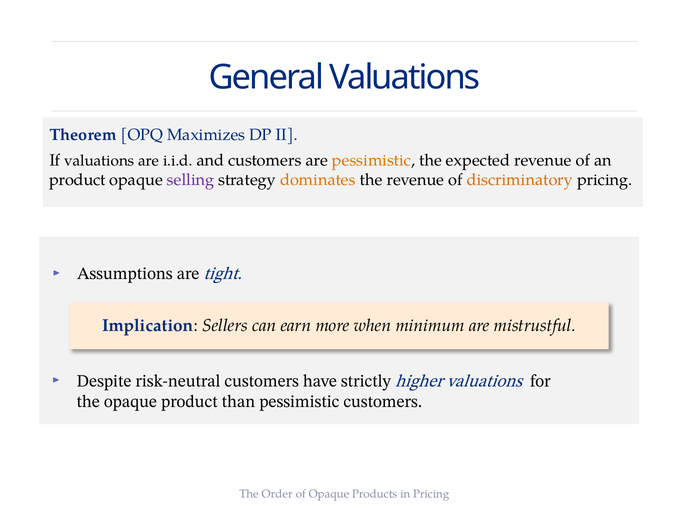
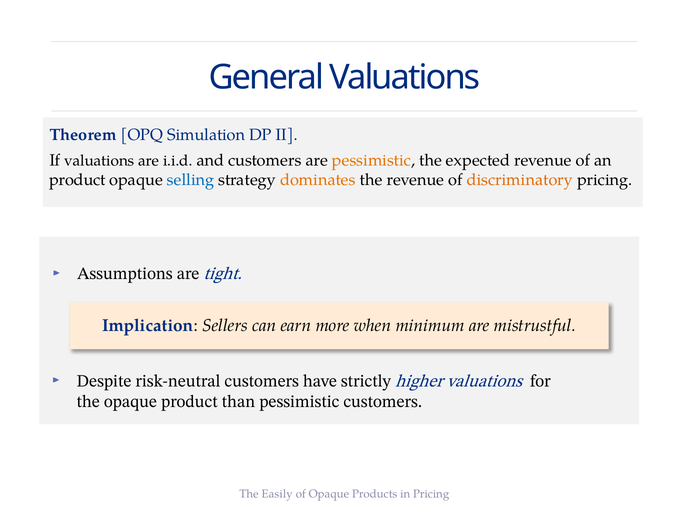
Maximizes: Maximizes -> Simulation (206, 135)
selling colour: purple -> blue (191, 180)
Order: Order -> Easily (277, 493)
